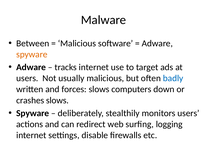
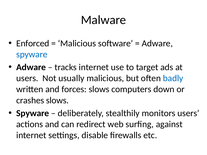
Between: Between -> Enforced (33, 43)
spyware colour: orange -> blue (32, 54)
logging: logging -> against (169, 124)
